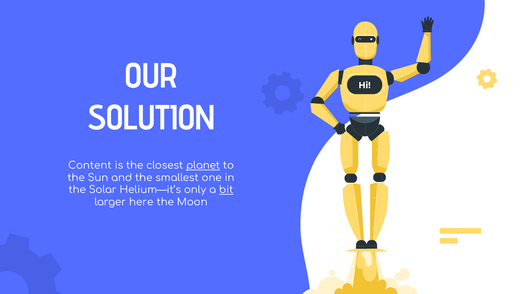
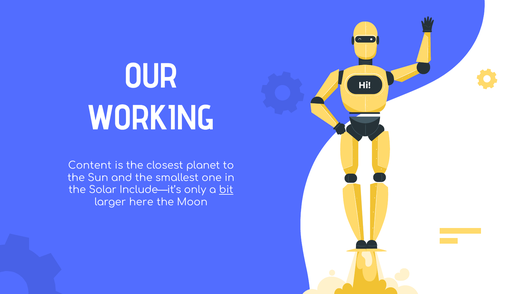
SOLUTION: SOLUTION -> WORKING (151, 118)
planet underline: present -> none (203, 165)
Helium—it’s: Helium—it’s -> Include—it’s (150, 190)
